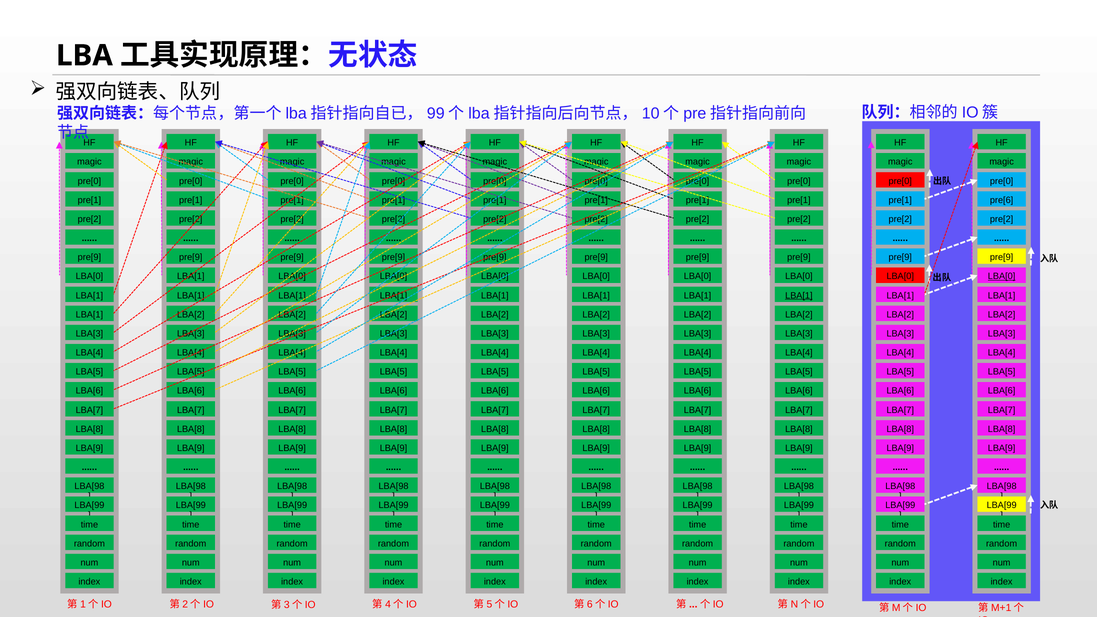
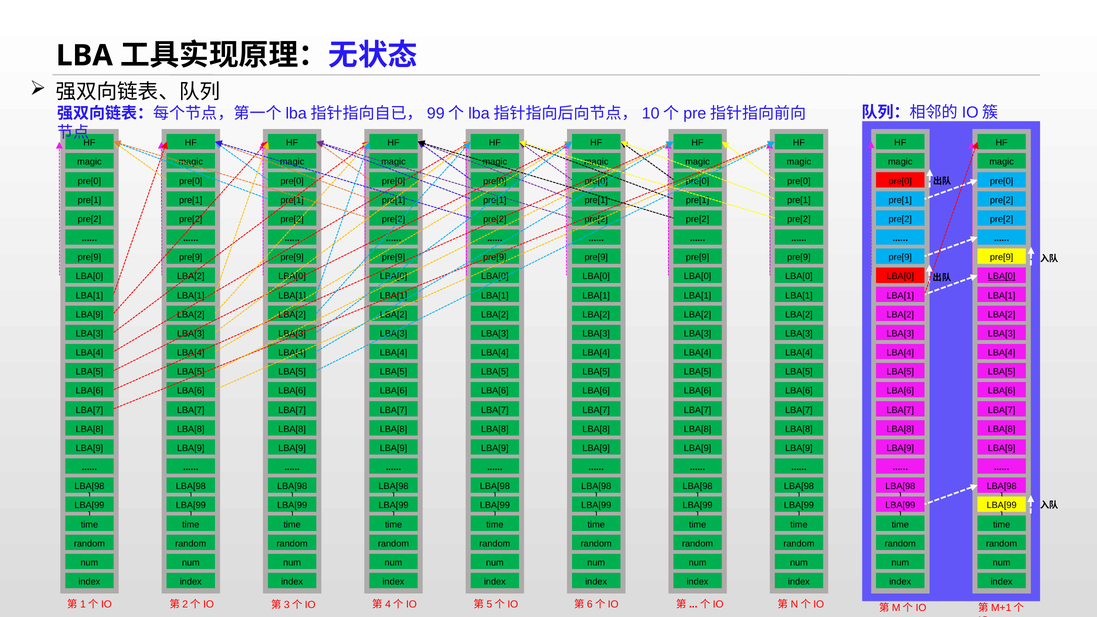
pre[6: pre[6 -> pre[2 (1002, 200)
LBA[1: LBA[1 -> LBA[2 (191, 276)
LBA[1 underline: present -> none (799, 296)
LBA[1: LBA[1 -> LBA[9 (89, 315)
